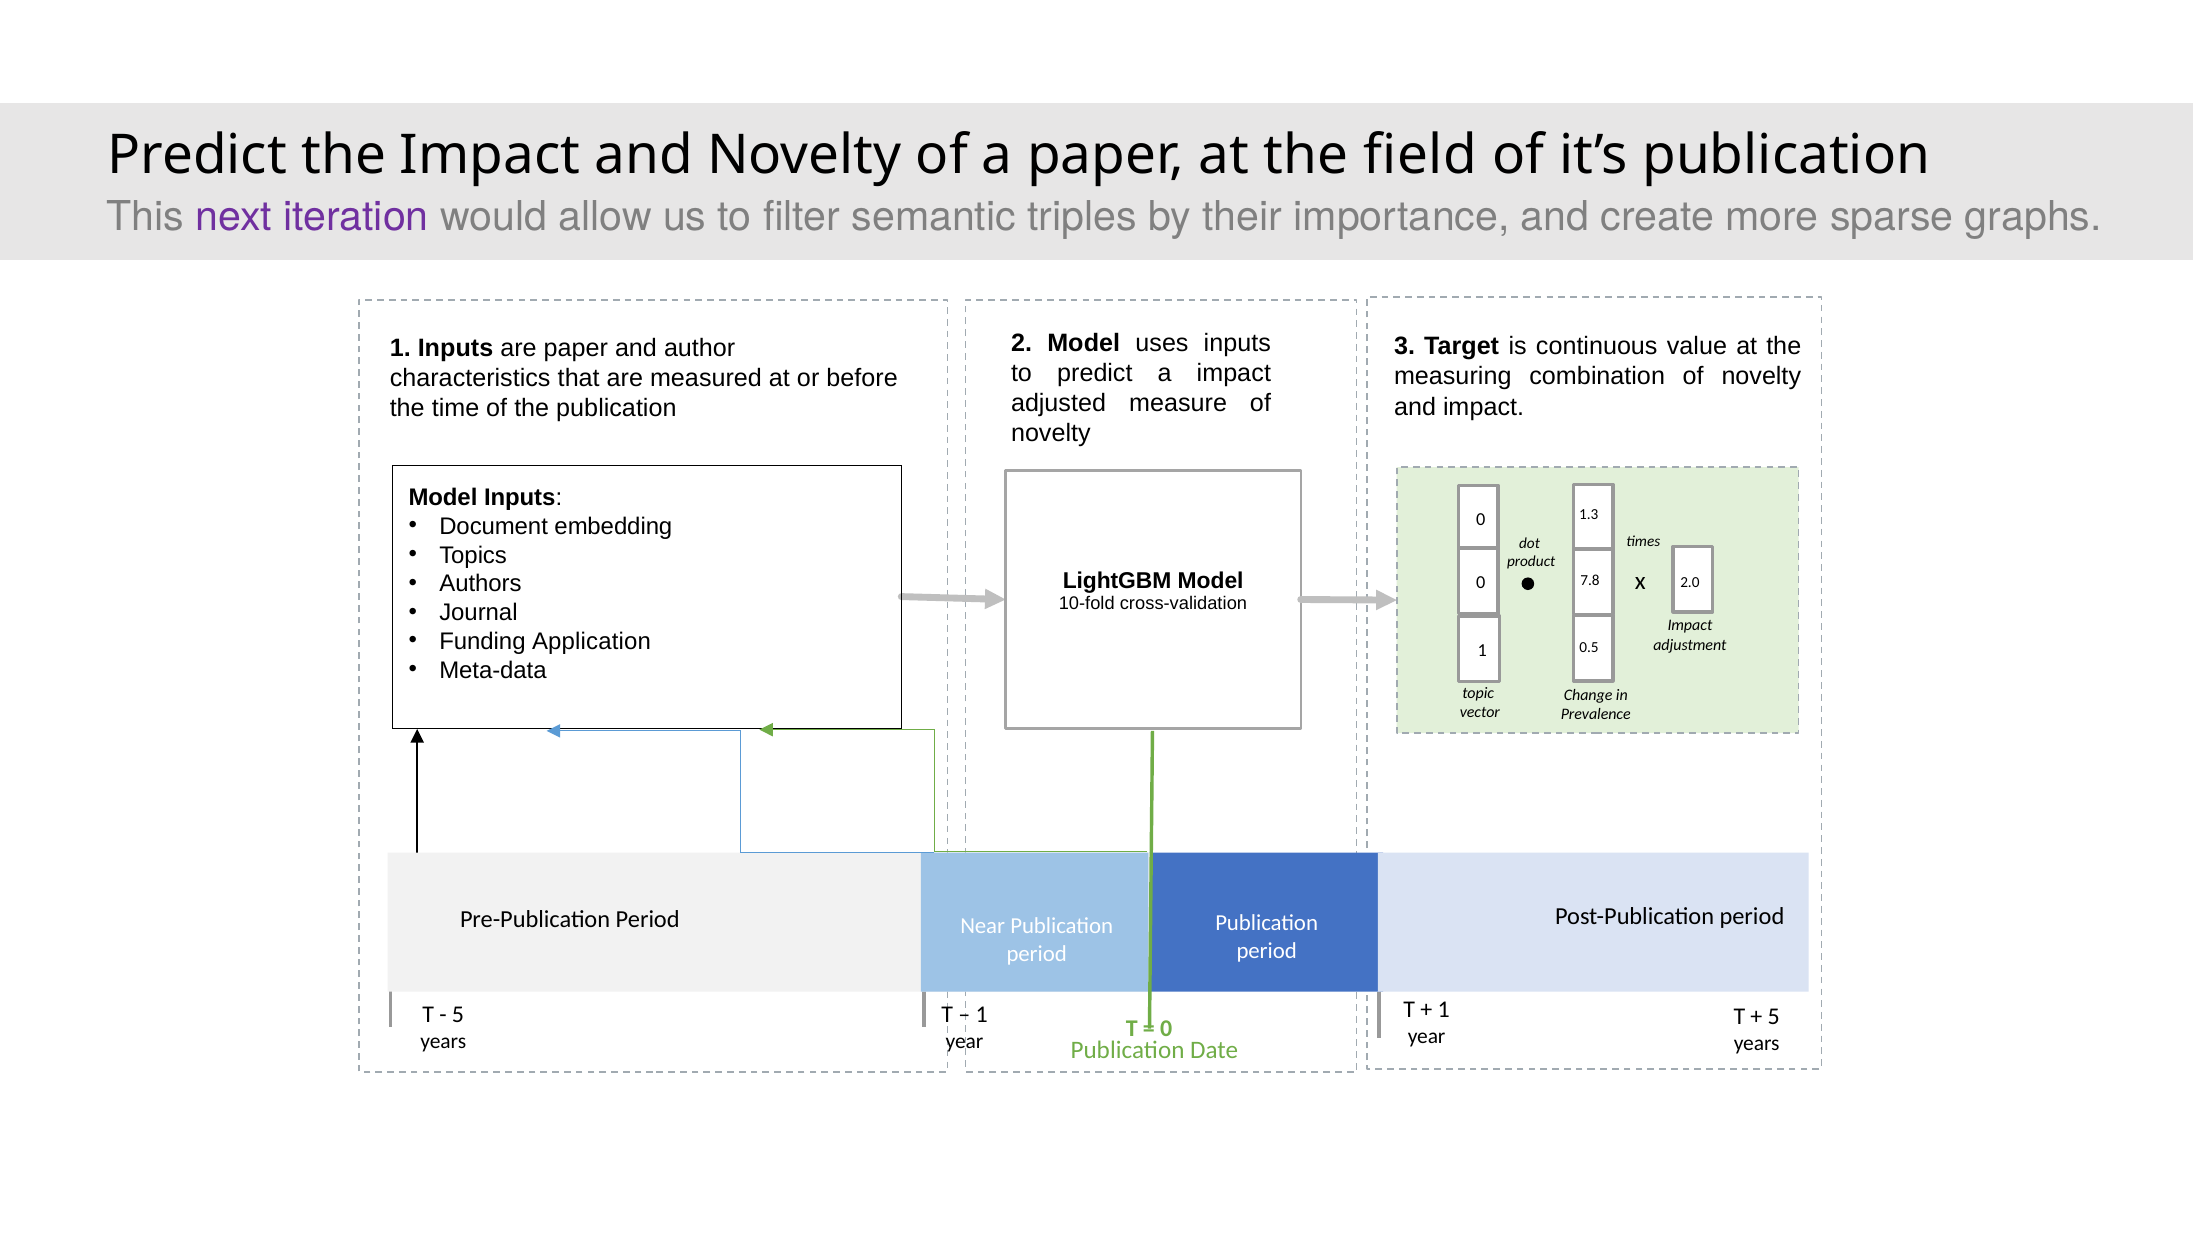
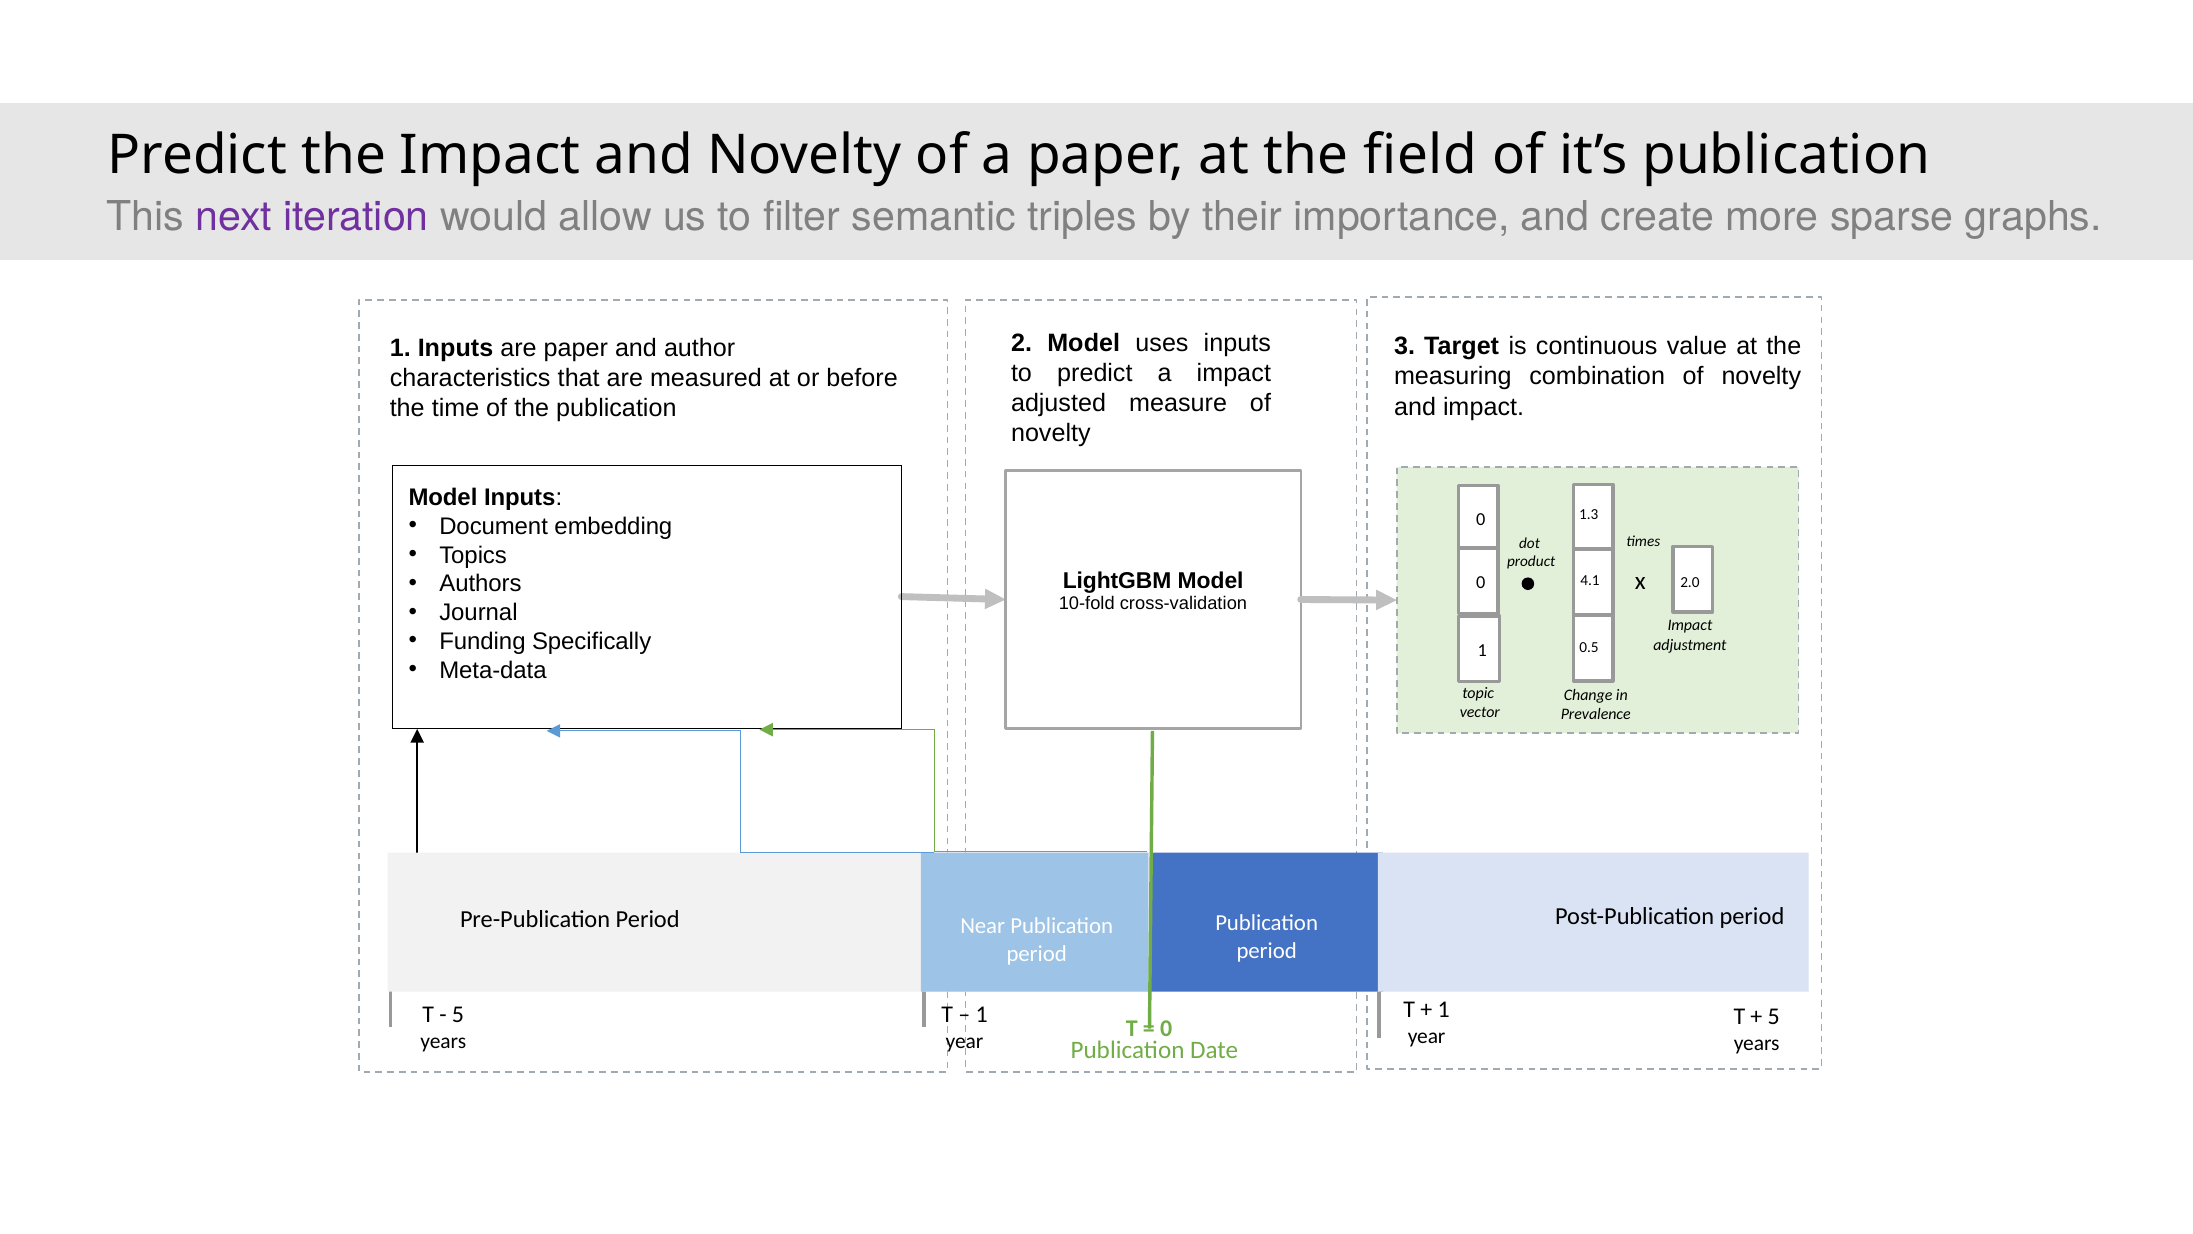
7.8: 7.8 -> 4.1 (1590, 581)
Application: Application -> Specifically (592, 641)
